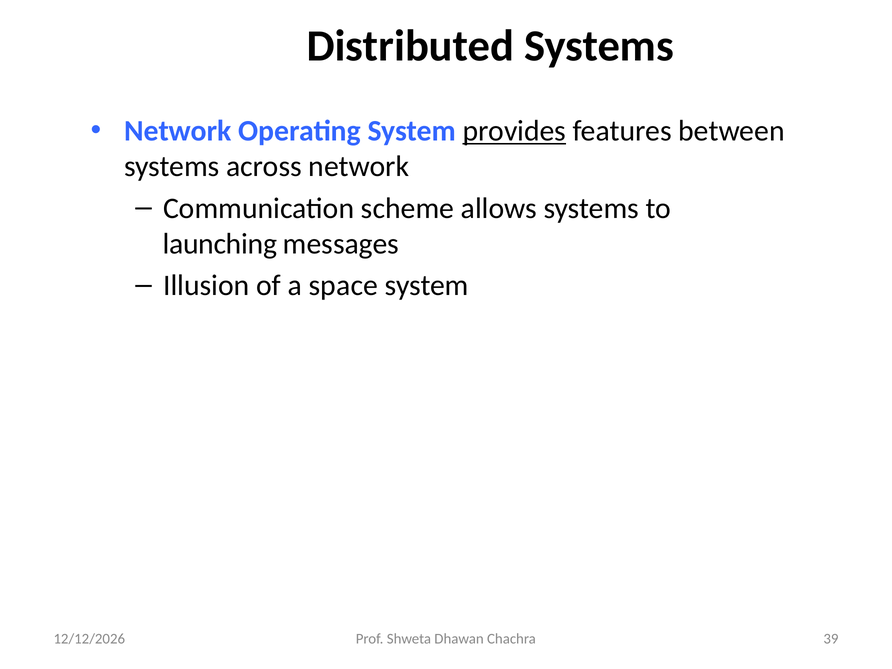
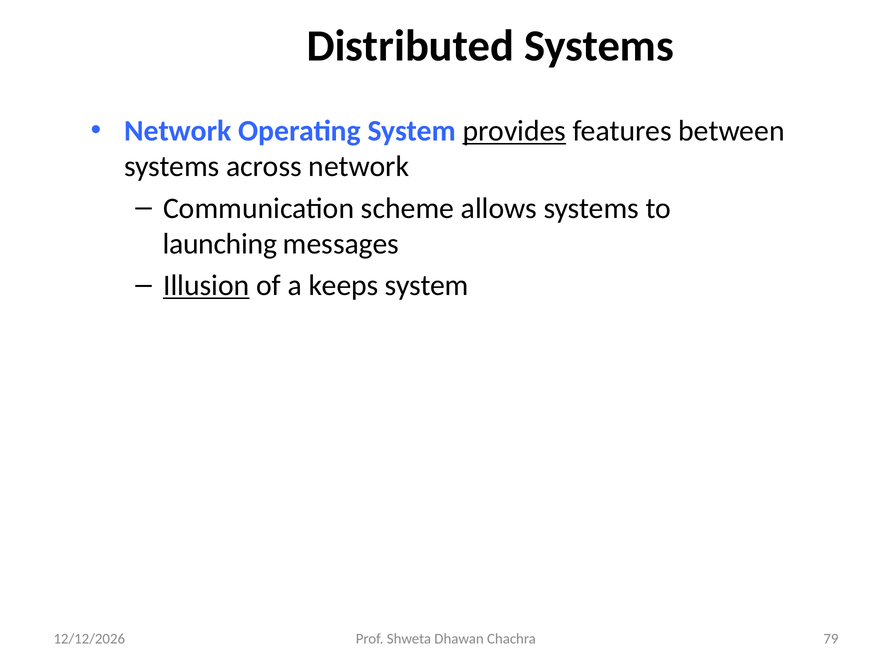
Illusion underline: none -> present (206, 286)
space: space -> keeps (343, 286)
39: 39 -> 79 (831, 639)
